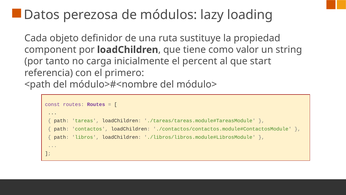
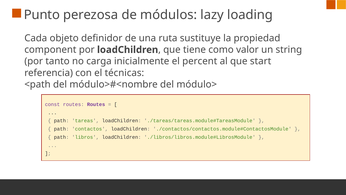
Datos: Datos -> Punto (42, 15)
primero: primero -> técnicas (124, 73)
